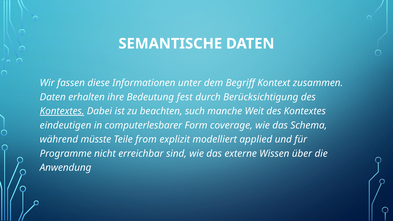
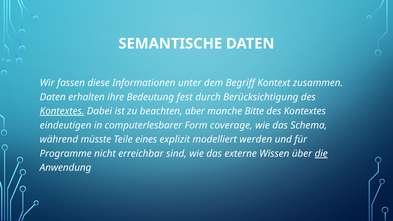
such: such -> aber (195, 111)
Weit: Weit -> Bitte (254, 111)
from: from -> eines (146, 140)
applied: applied -> werden (256, 140)
die underline: none -> present (321, 154)
